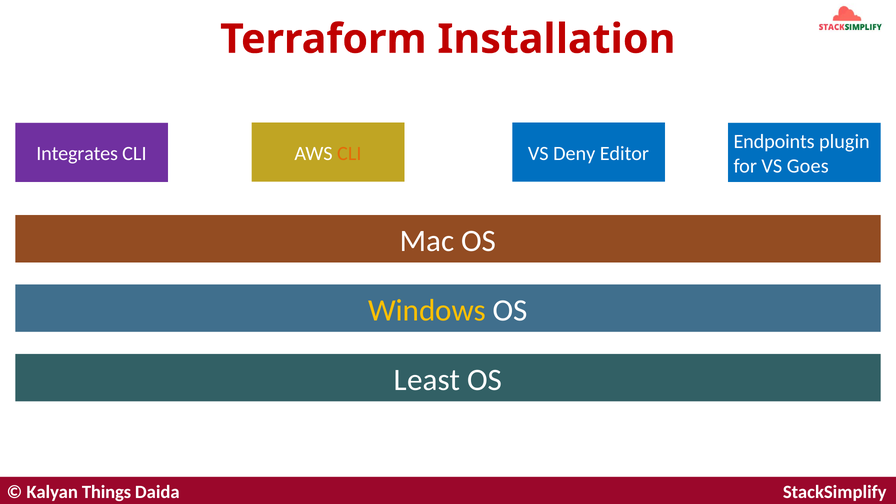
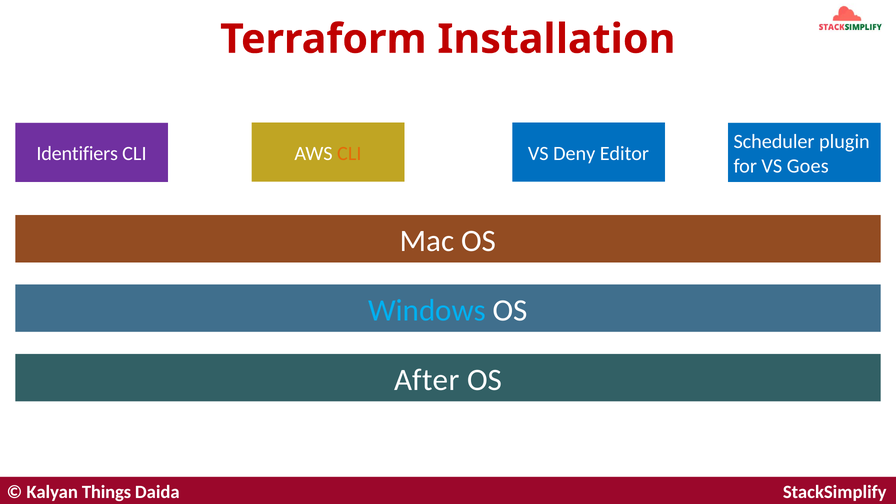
Endpoints: Endpoints -> Scheduler (774, 142)
Integrates: Integrates -> Identifiers (77, 154)
Windows colour: yellow -> light blue (427, 310)
Least: Least -> After (427, 380)
